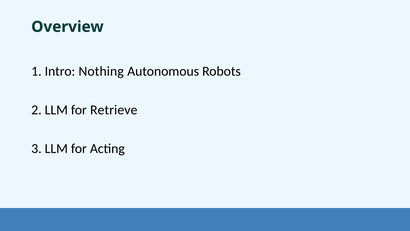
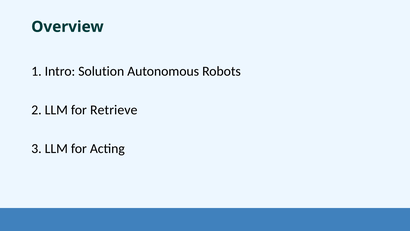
Nothing: Nothing -> Solution (101, 71)
